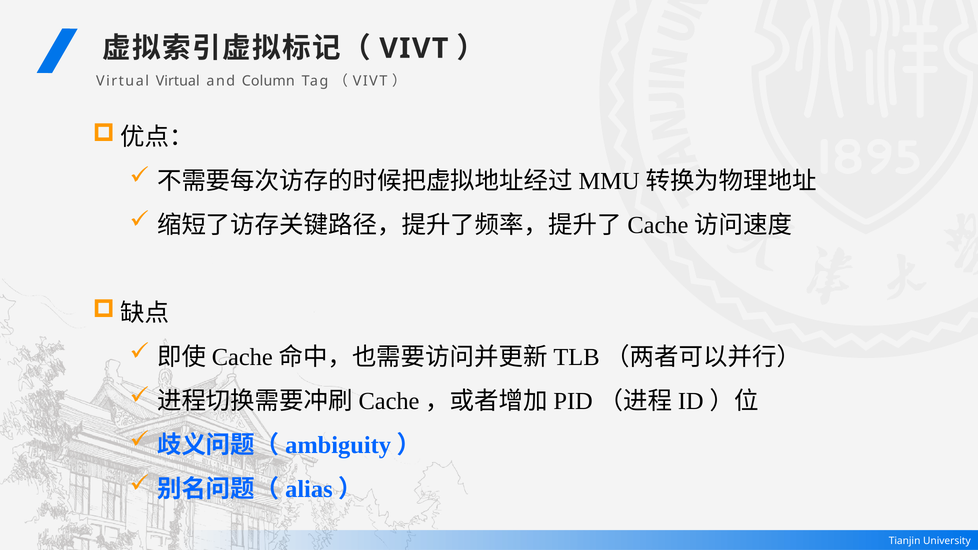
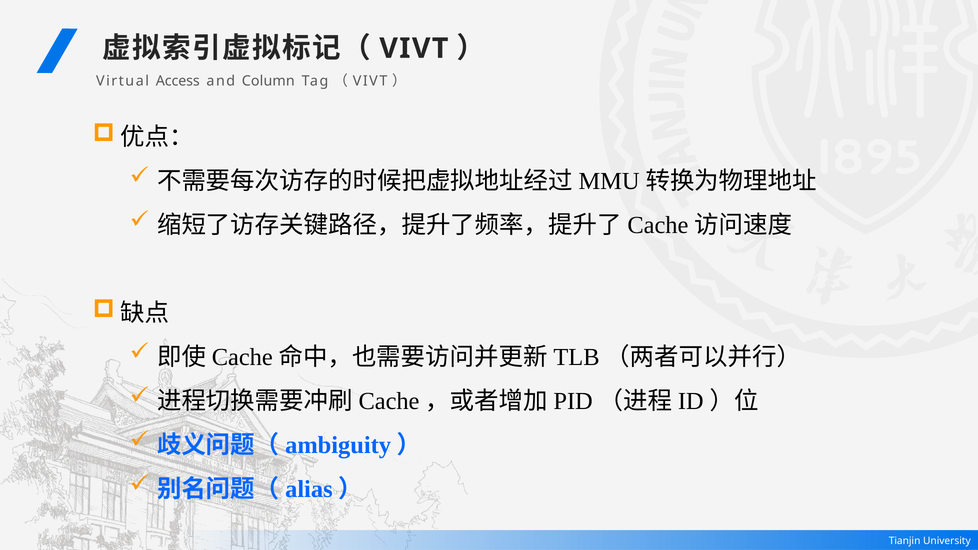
Virtual Virtual: Virtual -> Access (178, 81)
